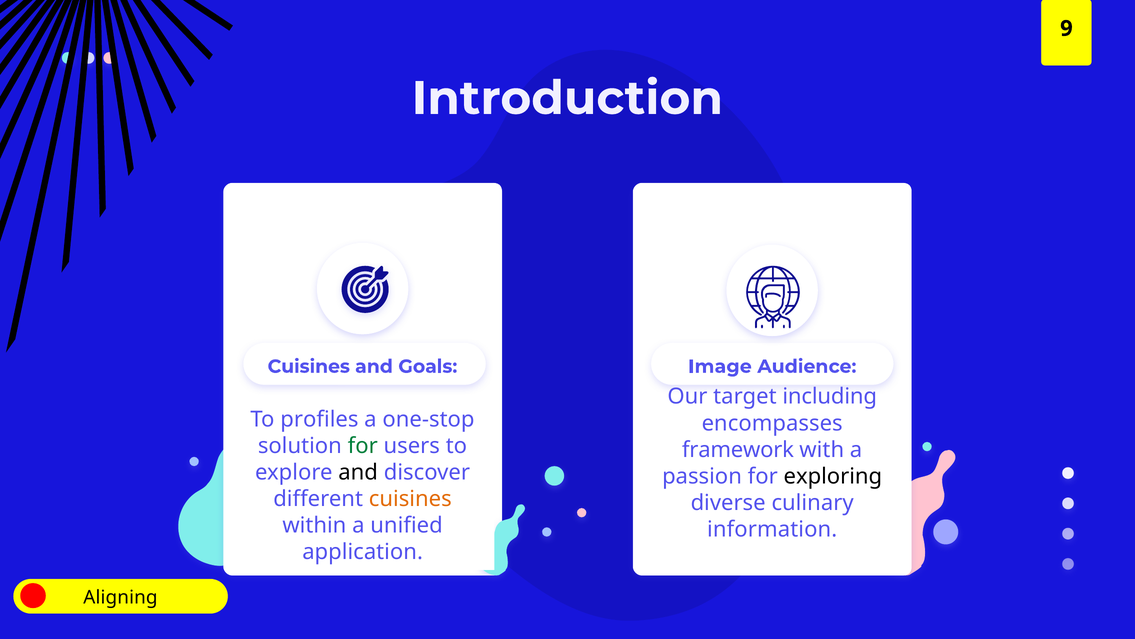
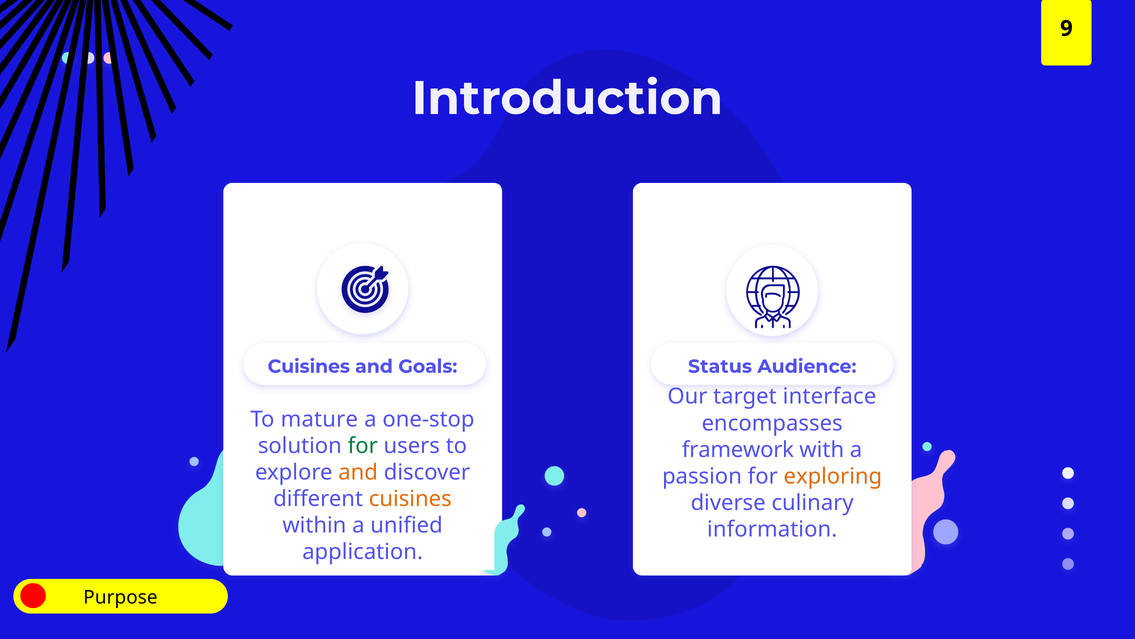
Image: Image -> Status (720, 366)
including: including -> interface (830, 396)
profiles: profiles -> mature (319, 419)
and colour: black -> orange (358, 472)
exploring colour: black -> orange (833, 476)
Aligning: Aligning -> Purpose (120, 597)
